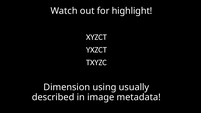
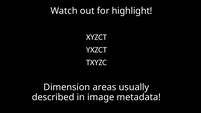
using: using -> areas (104, 87)
